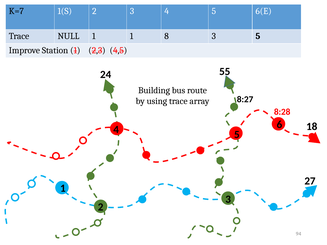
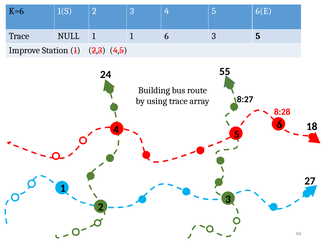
K=7: K=7 -> K=6 (16, 11)
1 1 8: 8 -> 6 (167, 36)
